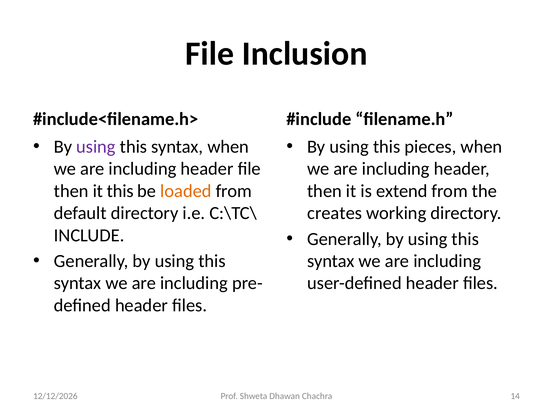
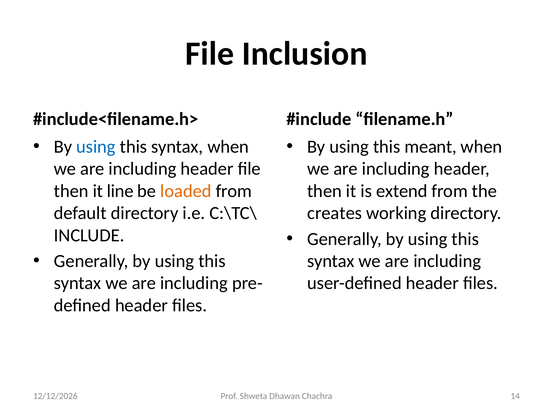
using colour: purple -> blue (96, 147)
pieces: pieces -> meant (431, 147)
it this: this -> line (120, 191)
